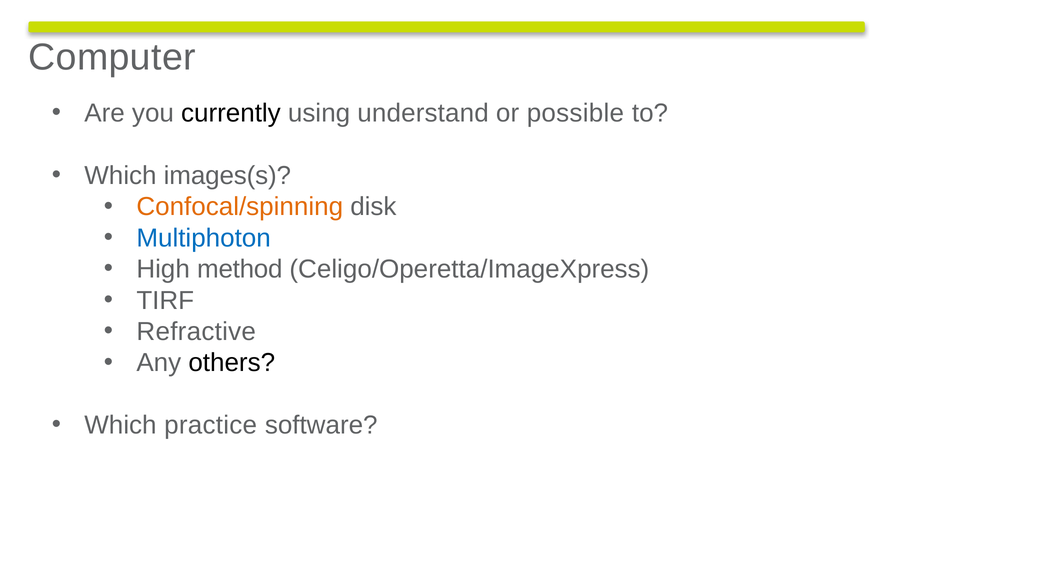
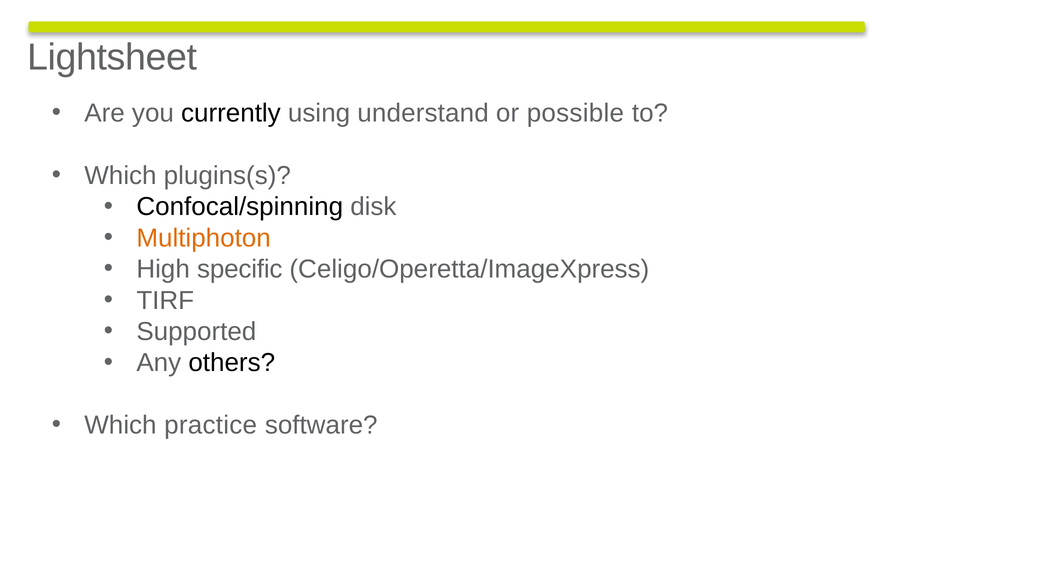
Computer: Computer -> Lightsheet (112, 57)
images(s: images(s -> plugins(s (227, 176)
Confocal/spinning colour: orange -> black (240, 207)
Multiphoton colour: blue -> orange (204, 238)
method: method -> specific (240, 270)
Refractive: Refractive -> Supported (196, 332)
